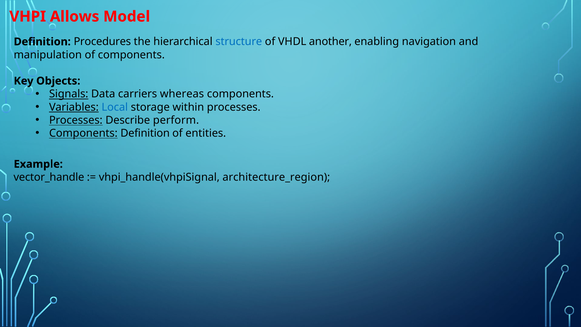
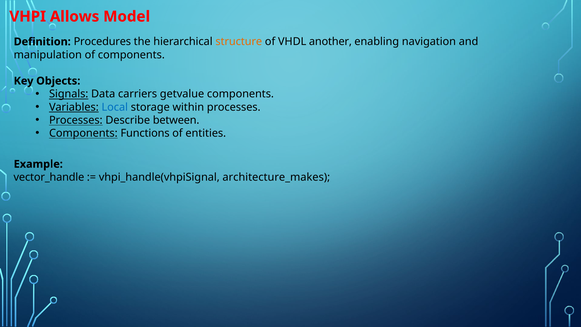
structure colour: blue -> orange (239, 42)
whereas: whereas -> getvalue (182, 94)
perform: perform -> between (176, 120)
Components Definition: Definition -> Functions (145, 133)
architecture_region: architecture_region -> architecture_makes (276, 177)
